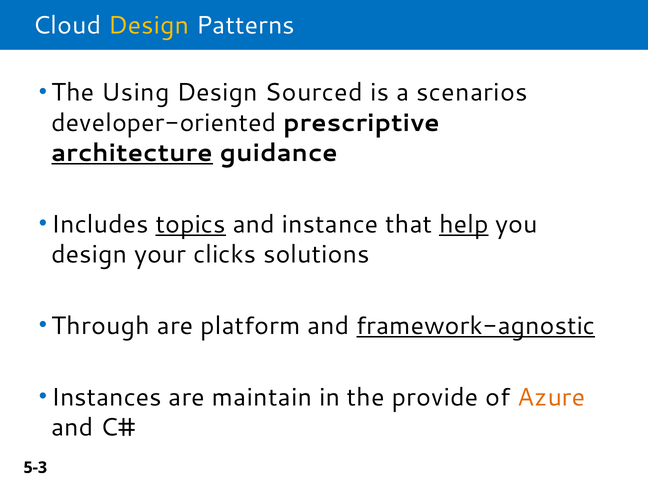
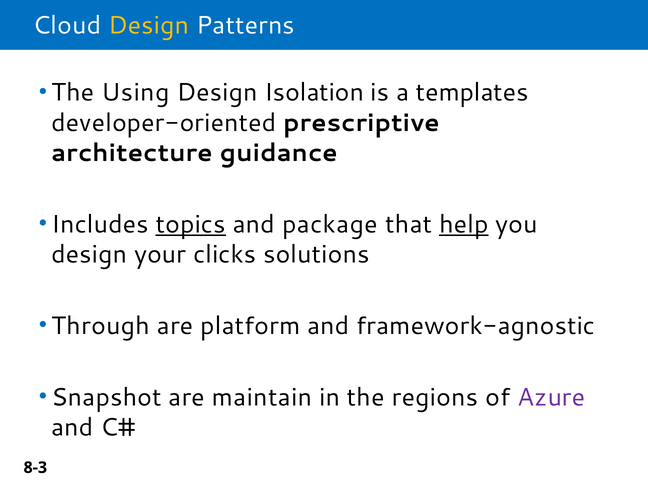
Sourced: Sourced -> Isolation (314, 92)
scenarios: scenarios -> templates (472, 92)
architecture underline: present -> none (132, 153)
instance: instance -> package (330, 224)
framework-agnostic underline: present -> none (476, 326)
Instances: Instances -> Snapshot (106, 397)
provide: provide -> regions (435, 397)
Azure colour: orange -> purple (551, 397)
5-3: 5-3 -> 8-3 (35, 468)
